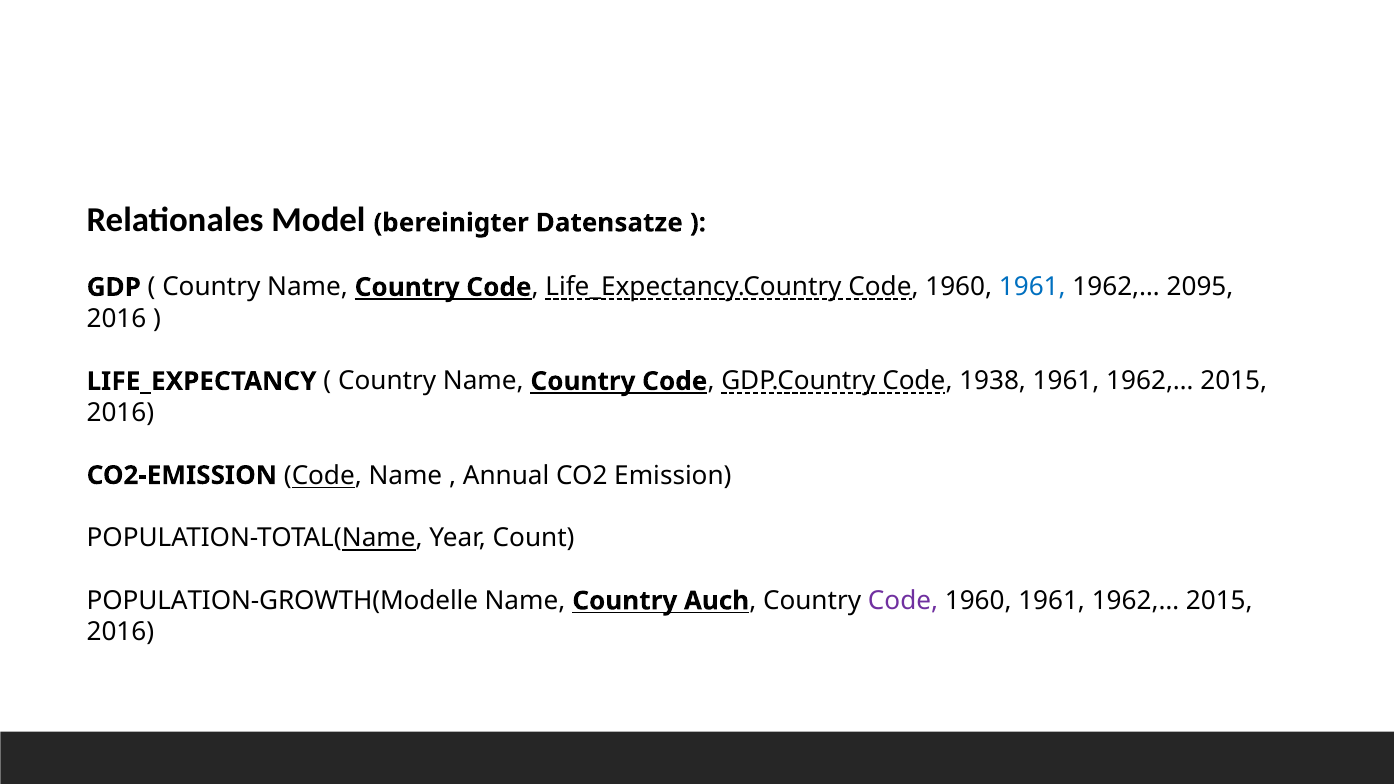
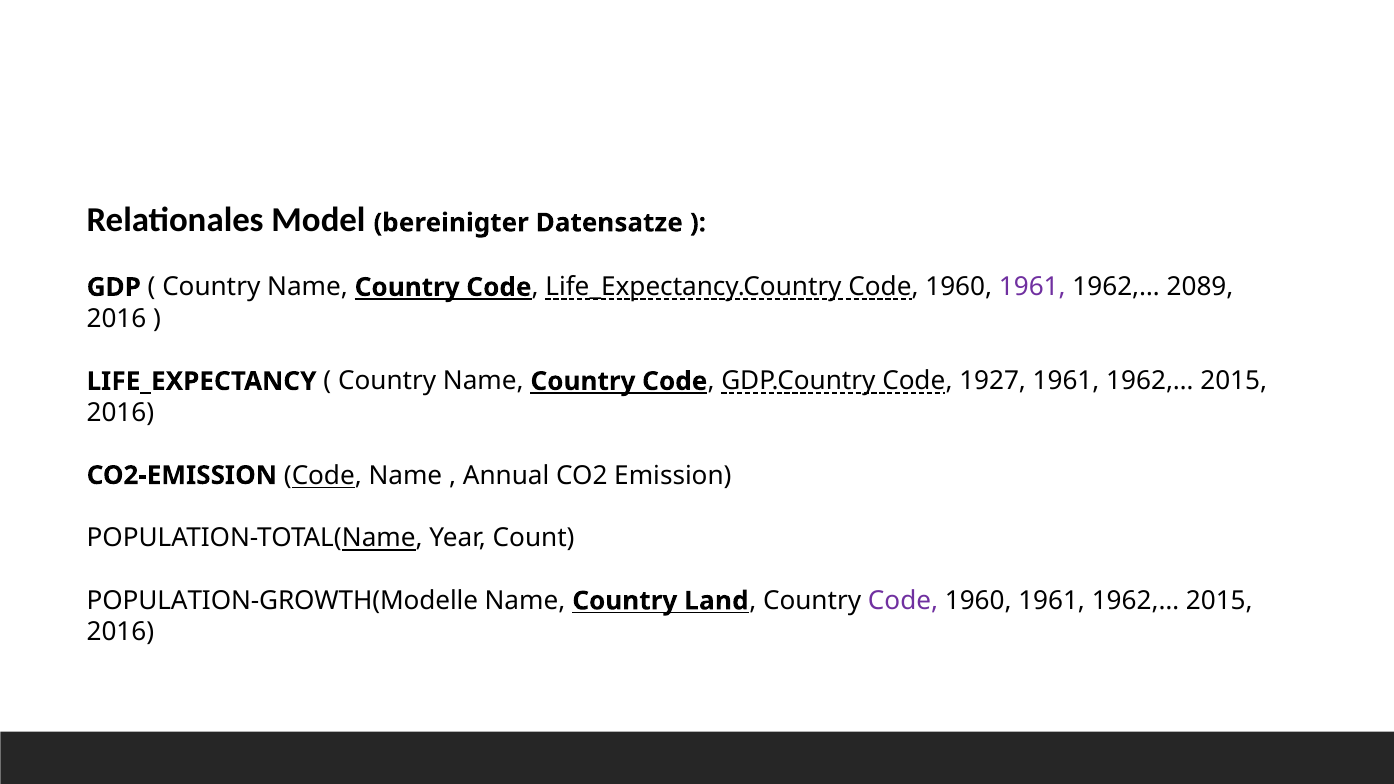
1961 colour: blue -> purple (1032, 287)
2095: 2095 -> 2089 (1200, 287)
1938: 1938 -> 1927 (993, 381)
Auch: Auch -> Land (716, 601)
